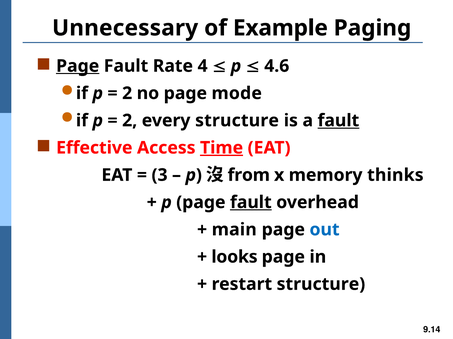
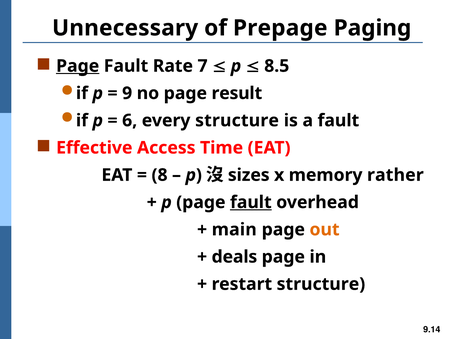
Example: Example -> Prepage (280, 28)
4: 4 -> 7 (203, 66)
4.6: 4.6 -> 8.5 (277, 66)
2: 2 -> 9 (127, 93)
mode: mode -> result (237, 93)
2: 2 -> 6 (130, 121)
fault underline: present -> none (338, 121)
Time underline: present -> none (222, 148)
3: 3 -> 8 (160, 175)
from: from -> sizes (249, 175)
thinks: thinks -> rather (395, 175)
out colour: blue -> orange (325, 230)
looks: looks -> deals (234, 257)
